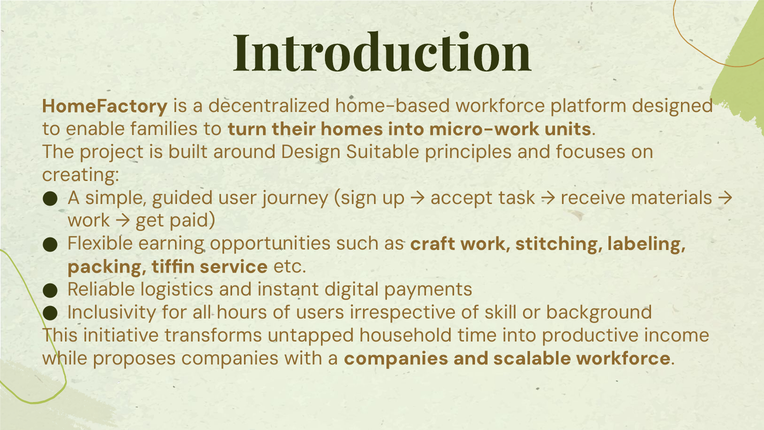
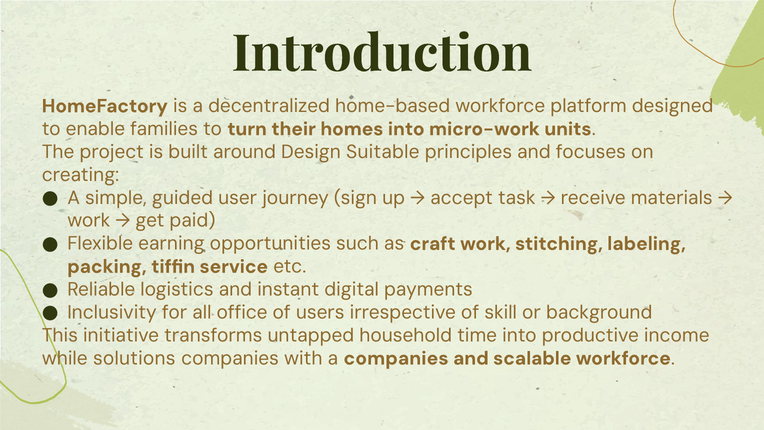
hours: hours -> office (242, 312)
proposes: proposes -> solutions (134, 358)
